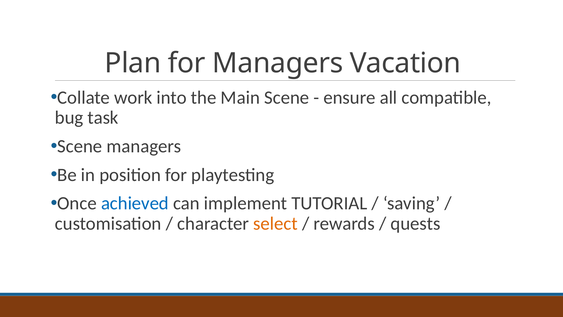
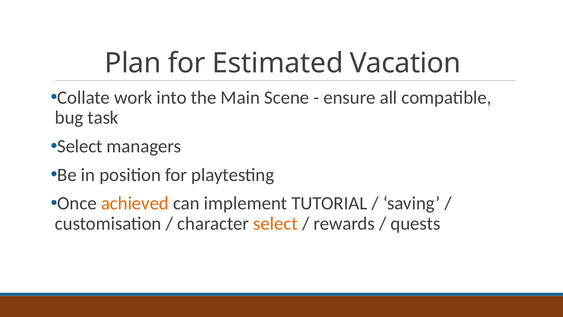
for Managers: Managers -> Estimated (278, 63)
Scene: Scene -> Select (80, 146)
achieved colour: blue -> orange (135, 203)
